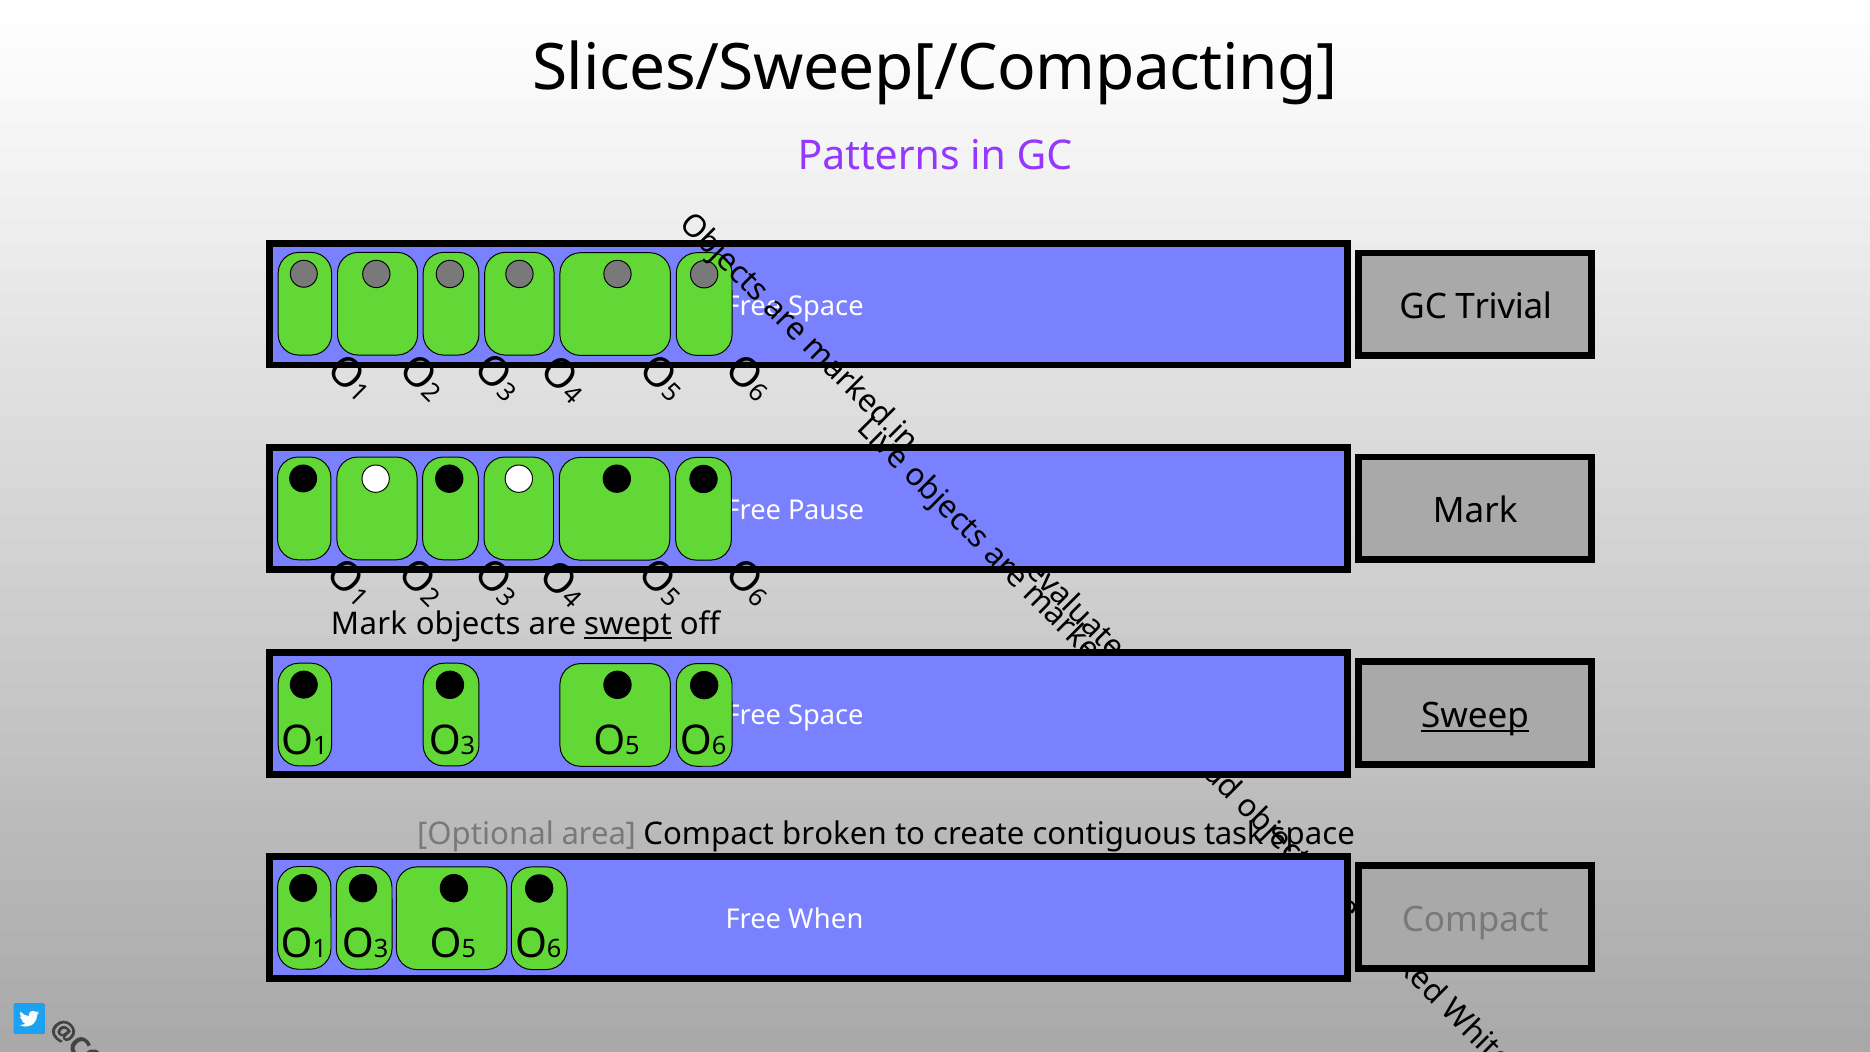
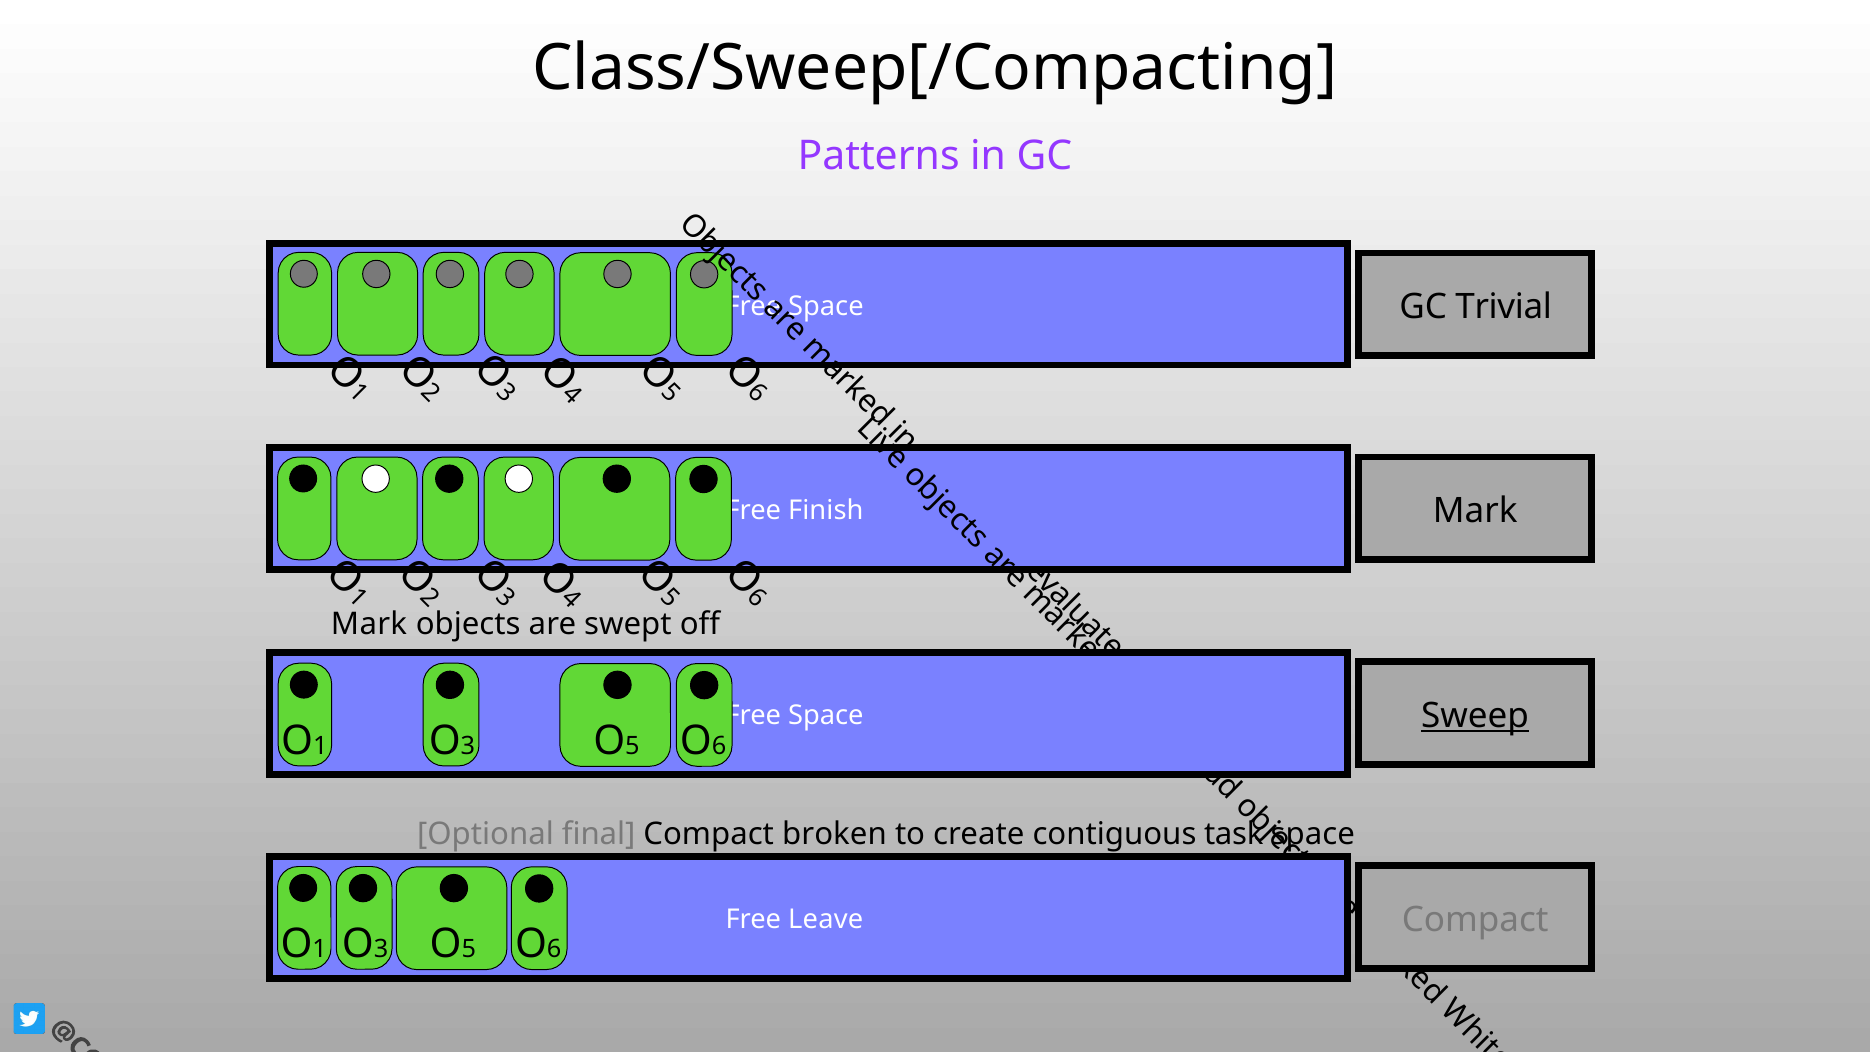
Slices/Sweep[/Compacting: Slices/Sweep[/Compacting -> Class/Sweep[/Compacting (935, 69)
Pause: Pause -> Finish (826, 511)
swept underline: present -> none (628, 624)
area: area -> final (599, 834)
When: When -> Leave (826, 919)
